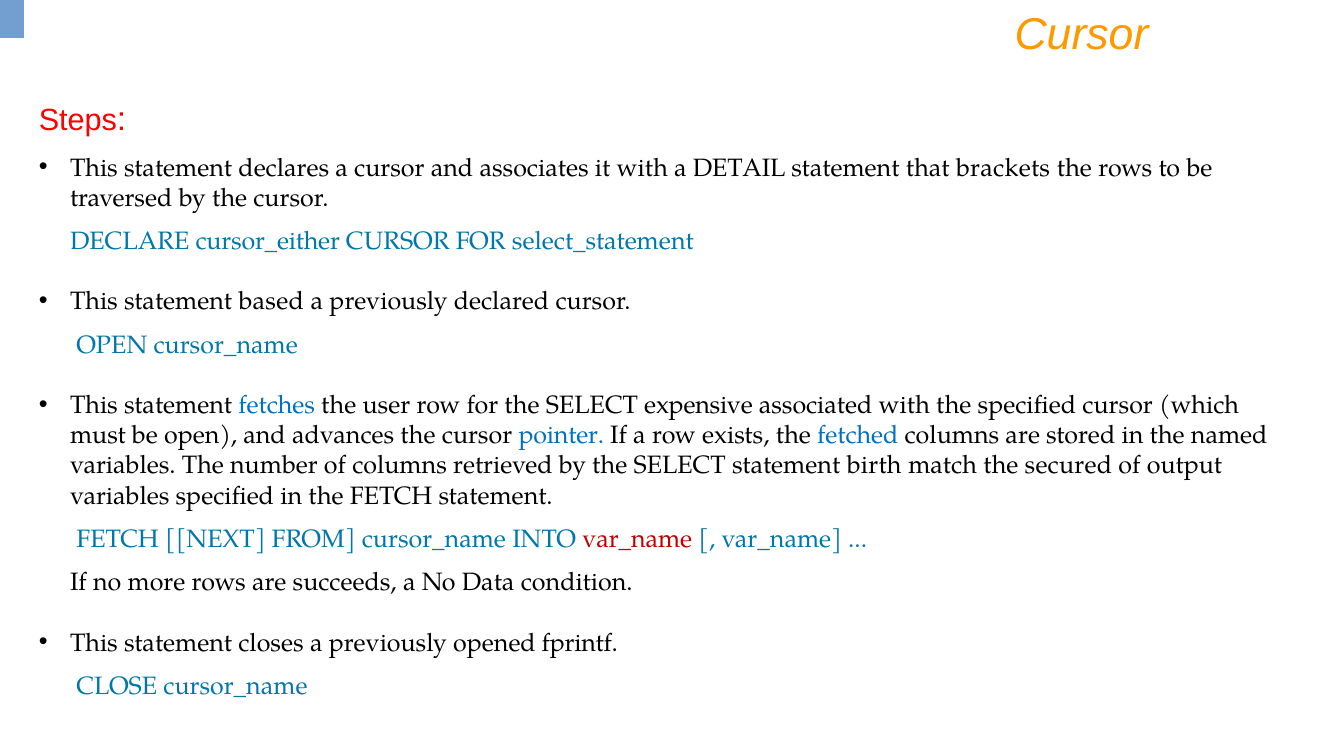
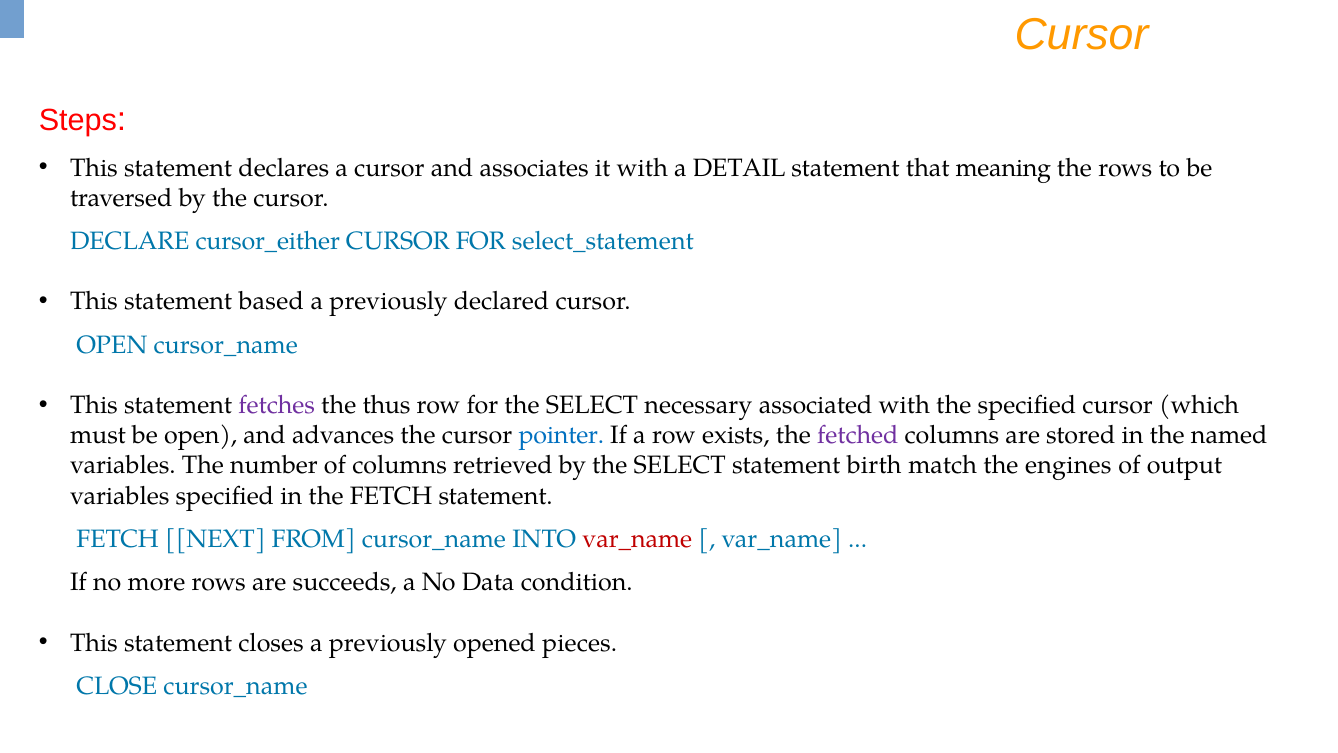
brackets: brackets -> meaning (1003, 168)
fetches colour: blue -> purple (277, 405)
user: user -> thus (387, 405)
expensive: expensive -> necessary (698, 405)
fetched colour: blue -> purple (858, 435)
secured: secured -> engines (1068, 465)
fprintf: fprintf -> pieces (580, 643)
